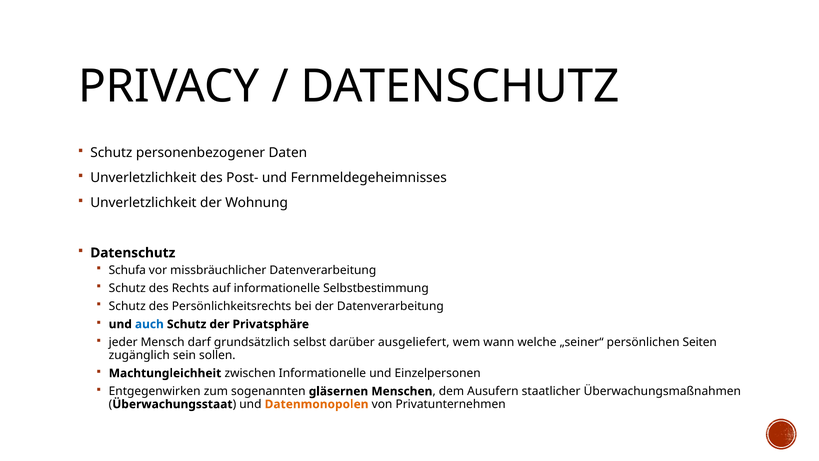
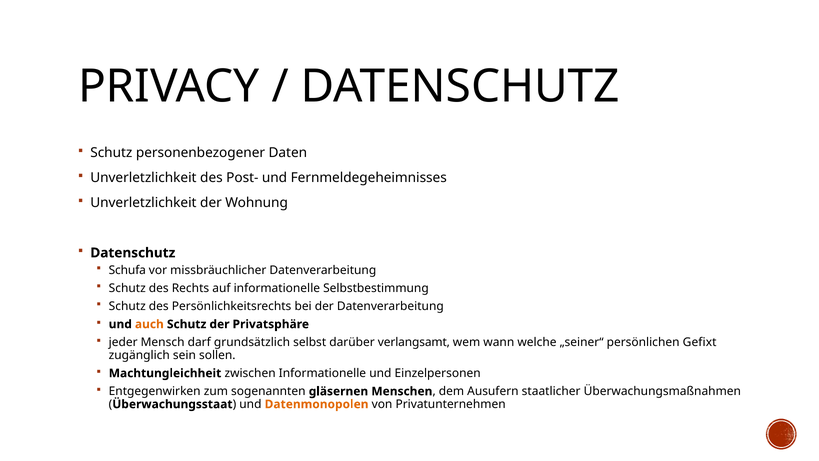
auch colour: blue -> orange (149, 324)
ausgeliefert: ausgeliefert -> verlangsamt (414, 342)
Seiten: Seiten -> Gefixt (700, 342)
